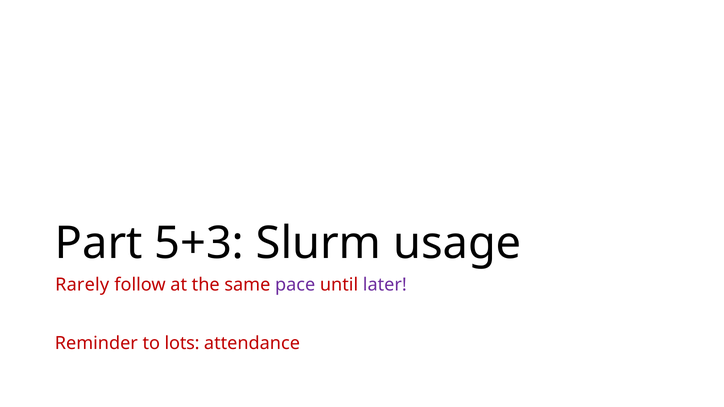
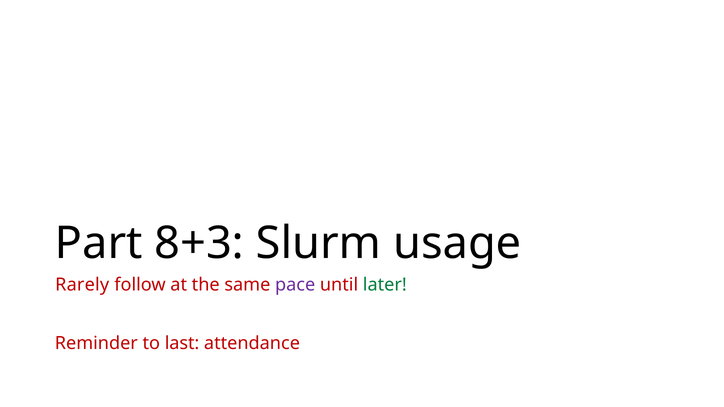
5+3: 5+3 -> 8+3 (199, 243)
later colour: purple -> green (385, 285)
lots: lots -> last (182, 344)
